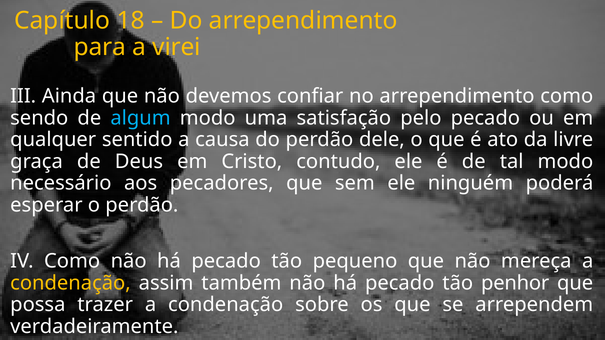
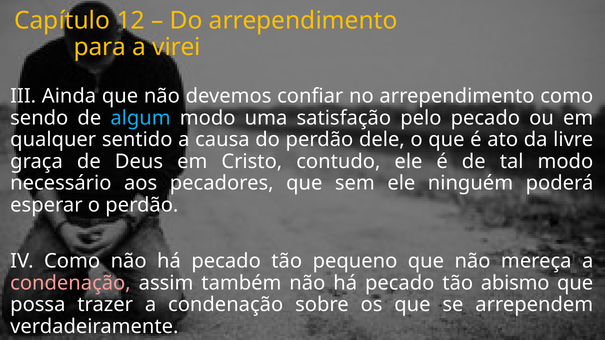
18: 18 -> 12 (131, 21)
condenação colour: yellow -> pink (70, 283)
penhor: penhor -> abismo (515, 283)
